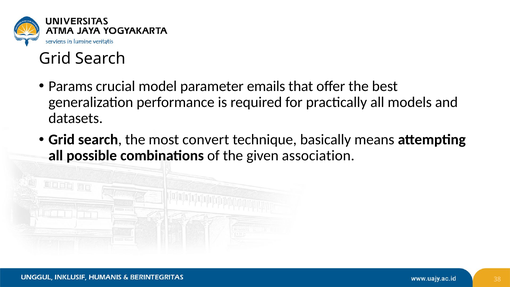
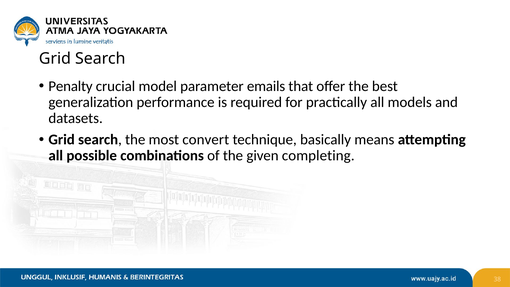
Params: Params -> Penalty (71, 86)
association: association -> completing (318, 156)
